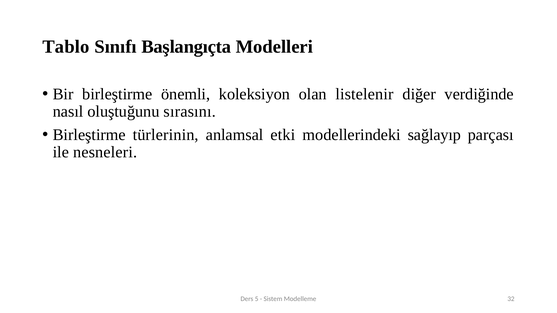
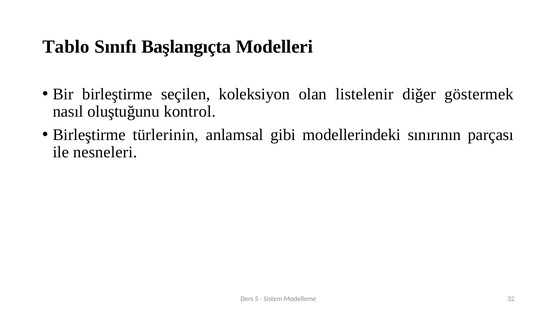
önemli: önemli -> seçilen (186, 94)
verdiğinde: verdiğinde -> göstermek (479, 94)
sırasını: sırasını -> kontrol (190, 112)
etki: etki -> gibi (283, 135)
sağlayıp: sağlayıp -> sınırının (434, 135)
